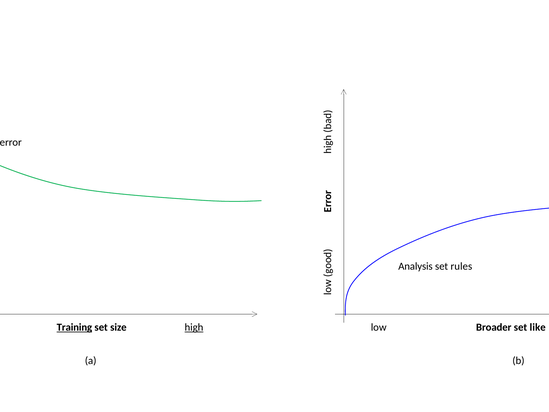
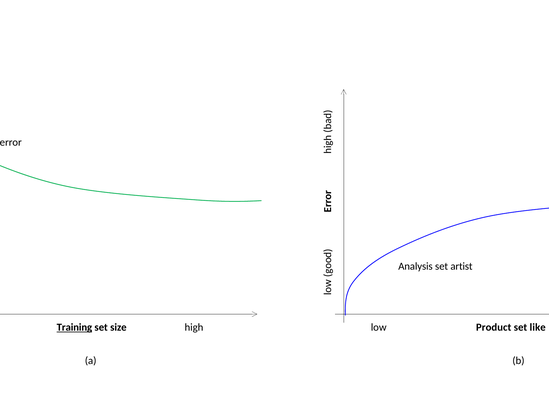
rules: rules -> artist (461, 266)
high underline: present -> none (194, 327)
Broader: Broader -> Product (494, 327)
